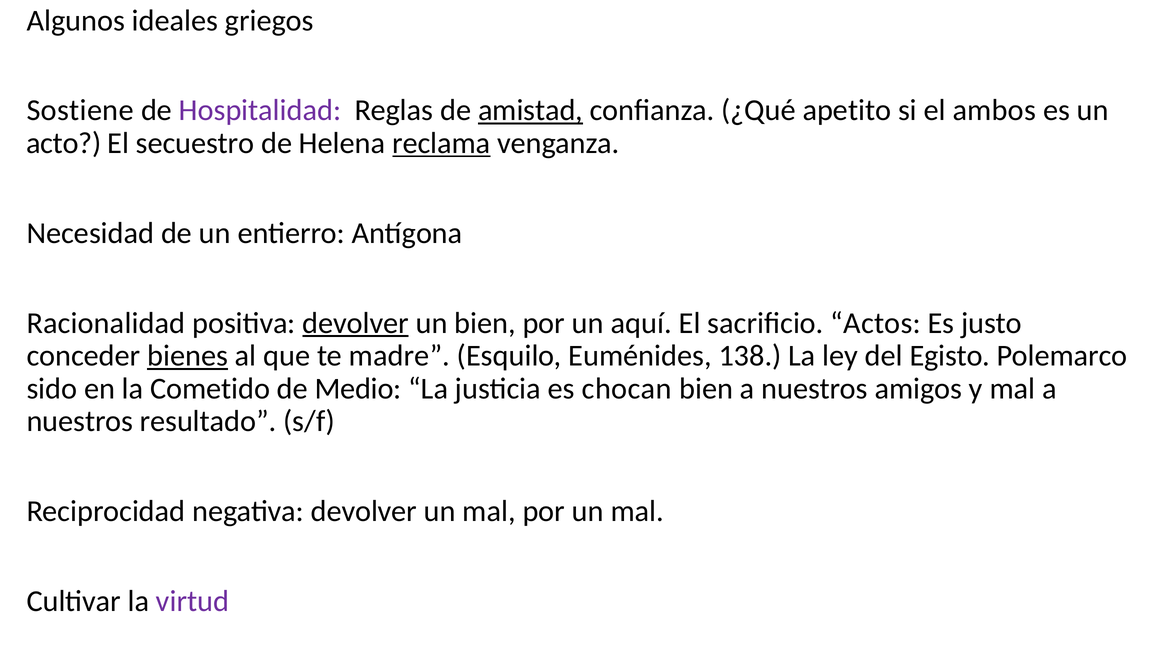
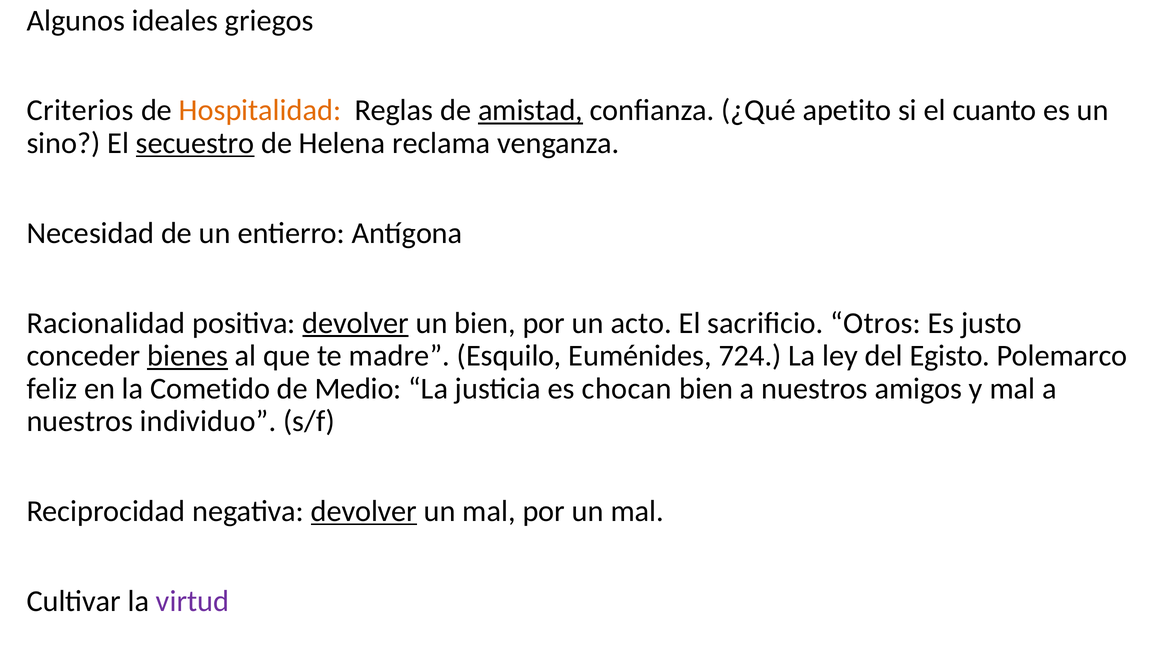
Sostiene: Sostiene -> Criterios (80, 110)
Hospitalidad colour: purple -> orange (260, 110)
ambos: ambos -> cuanto (995, 110)
acto: acto -> sino (64, 143)
secuestro underline: none -> present (195, 143)
reclama underline: present -> none (441, 143)
aquí: aquí -> acto (641, 323)
Actos: Actos -> Otros (876, 323)
138: 138 -> 724 (750, 356)
sido: sido -> feliz (52, 388)
resultado: resultado -> individuo (208, 421)
devolver underline: none -> present (364, 511)
